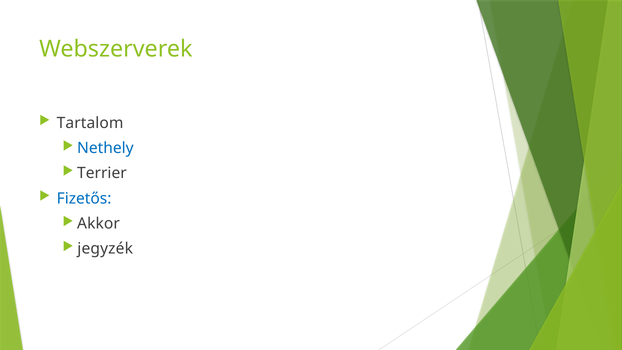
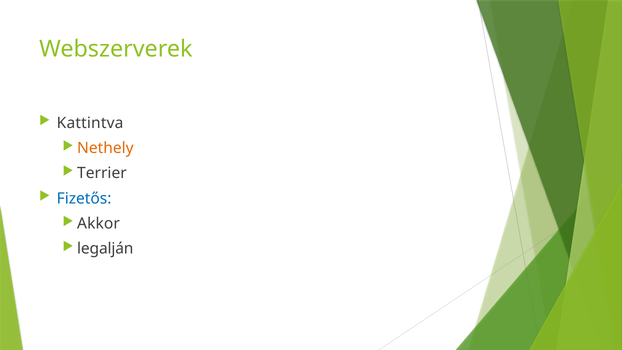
Tartalom: Tartalom -> Kattintva (90, 123)
Nethely colour: blue -> orange (105, 148)
jegyzék: jegyzék -> legalján (105, 249)
